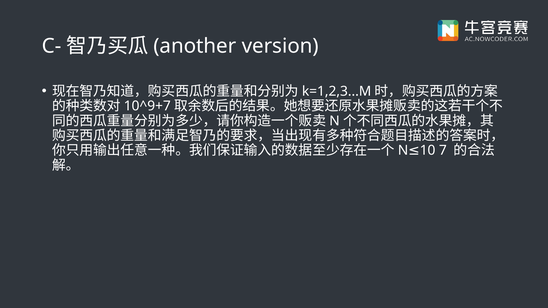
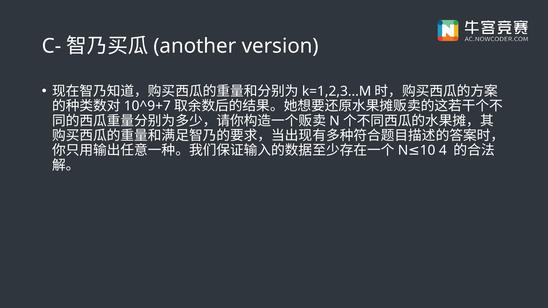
7: 7 -> 4 (443, 151)
